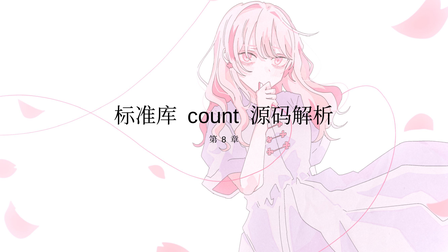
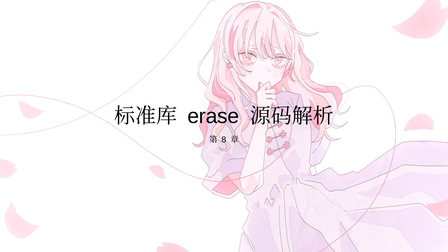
count: count -> erase (213, 116)
